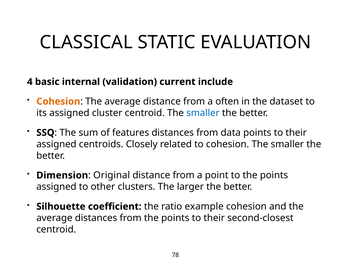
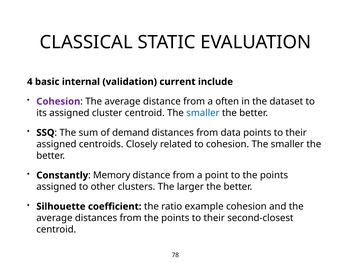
Cohesion colour: orange -> purple (58, 102)
features: features -> demand (131, 133)
Dimension: Dimension -> Constantly (62, 175)
Original: Original -> Memory (112, 175)
